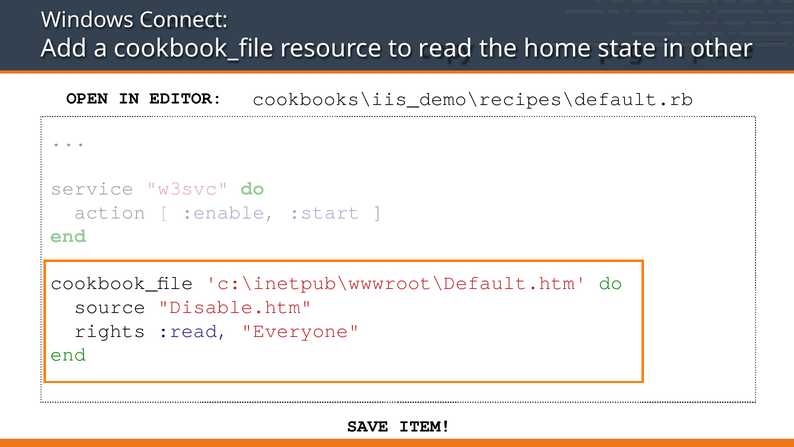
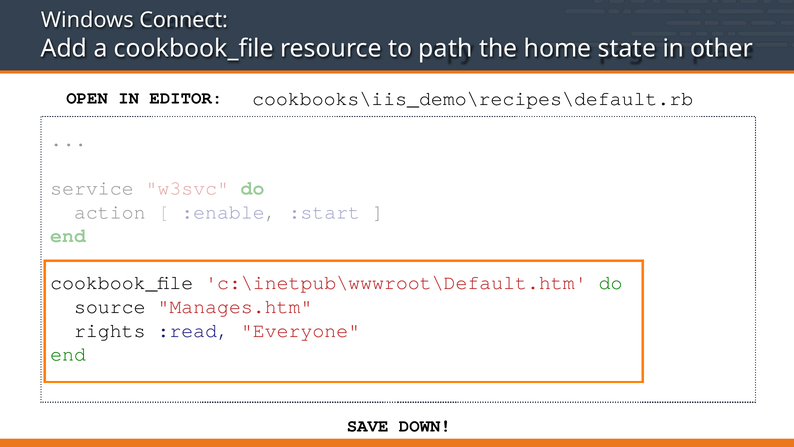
read: read -> path (446, 48)
Disable.htm: Disable.htm -> Manages.htm (235, 306)
ITEM: ITEM -> DOWN (425, 425)
